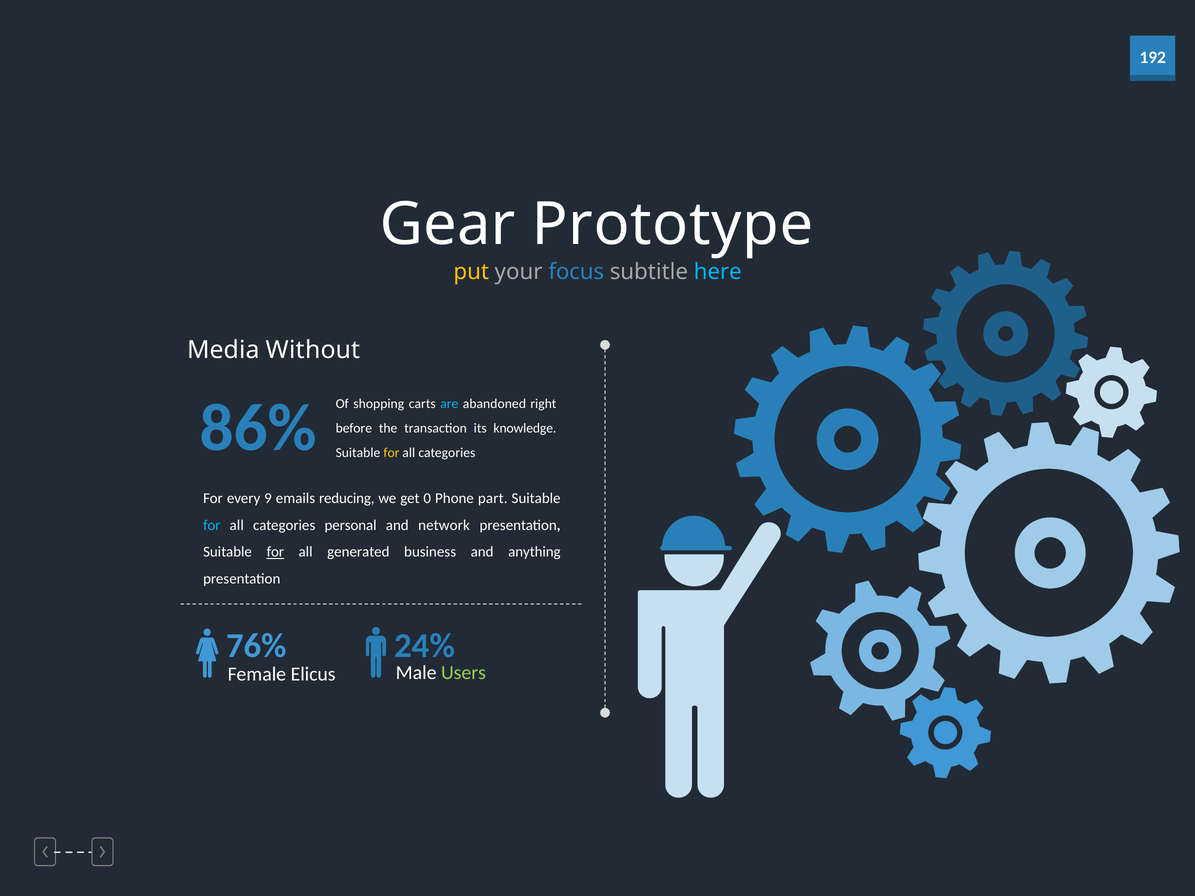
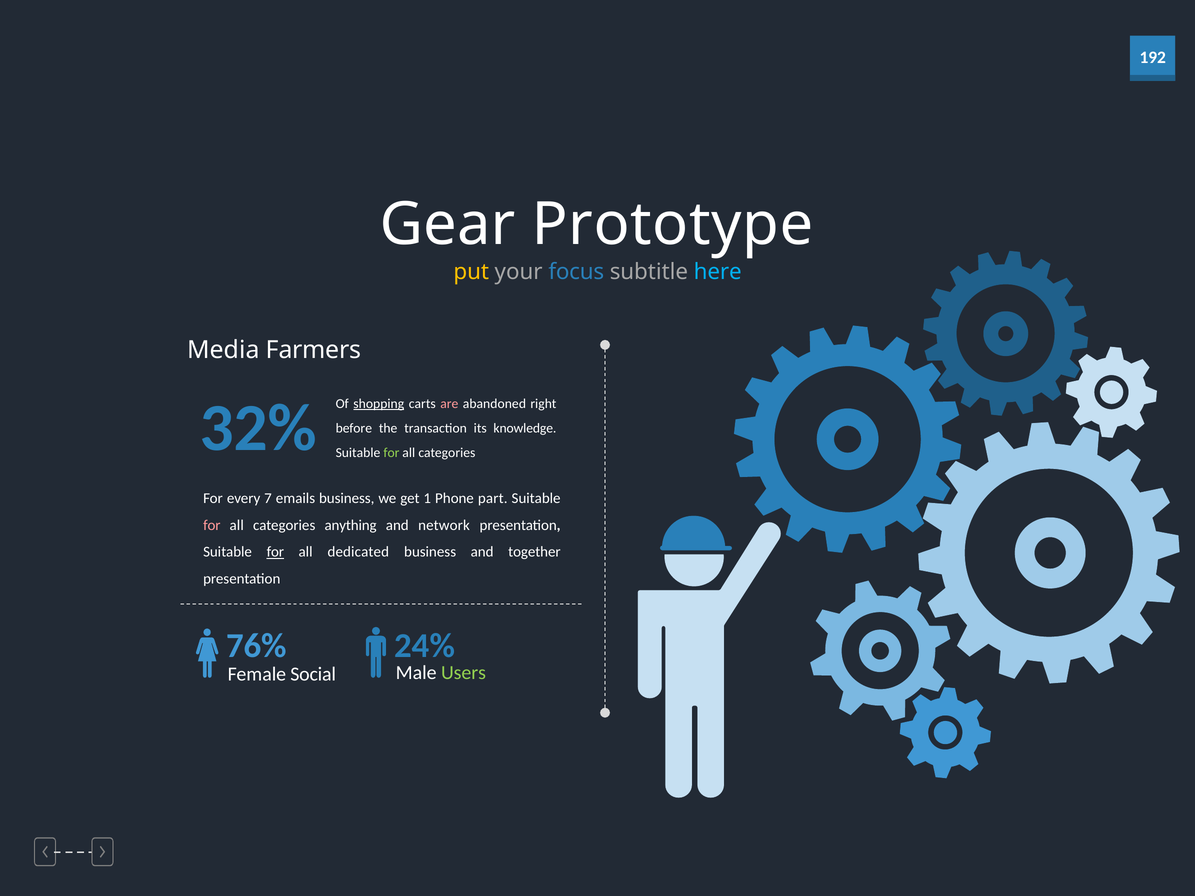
Without: Without -> Farmers (313, 350)
shopping underline: none -> present (379, 404)
are colour: light blue -> pink (449, 404)
86%: 86% -> 32% (258, 428)
for colour: yellow -> light green (391, 453)
9: 9 -> 7 (268, 498)
emails reducing: reducing -> business (347, 498)
0: 0 -> 1 (427, 498)
for colour: light blue -> pink (212, 525)
personal: personal -> anything (351, 525)
generated: generated -> dedicated (358, 552)
anything: anything -> together (534, 552)
Elicus: Elicus -> Social (313, 674)
